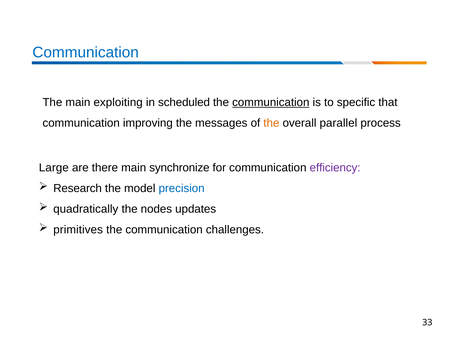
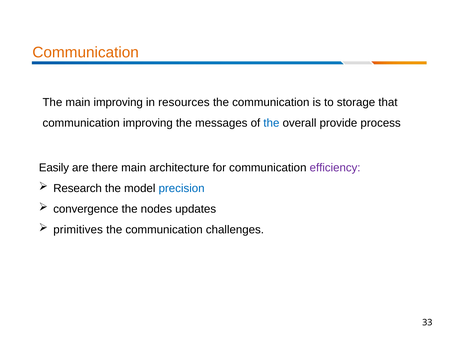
Communication colour: blue -> orange (86, 53)
main exploiting: exploiting -> improving (118, 102)
scheduled: scheduled -> resources (184, 102)
communication underline: present -> none (271, 102)
specific: specific -> storage (356, 102)
the colour: orange -> blue (271, 123)
parallel: parallel -> provide (338, 123)
Large: Large -> Easily (54, 168)
synchronize: synchronize -> architecture (179, 168)
quadratically: quadratically -> convergence (86, 209)
